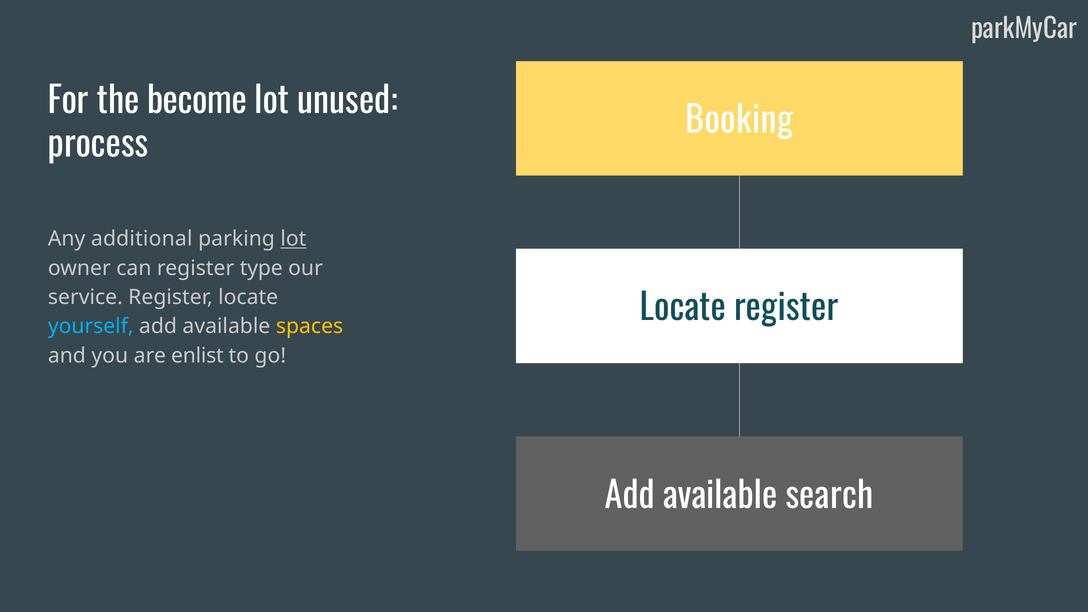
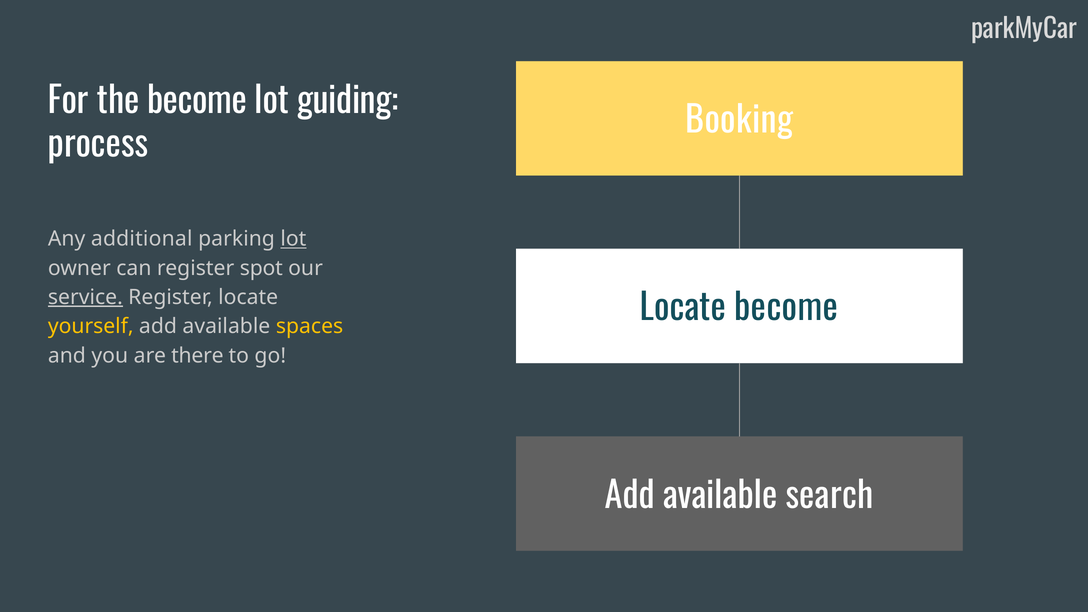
unused: unused -> guiding (348, 101)
type: type -> spot (261, 268)
service underline: none -> present (85, 297)
Locate register: register -> become (786, 309)
yourself colour: light blue -> yellow (91, 326)
enlist: enlist -> there (197, 356)
